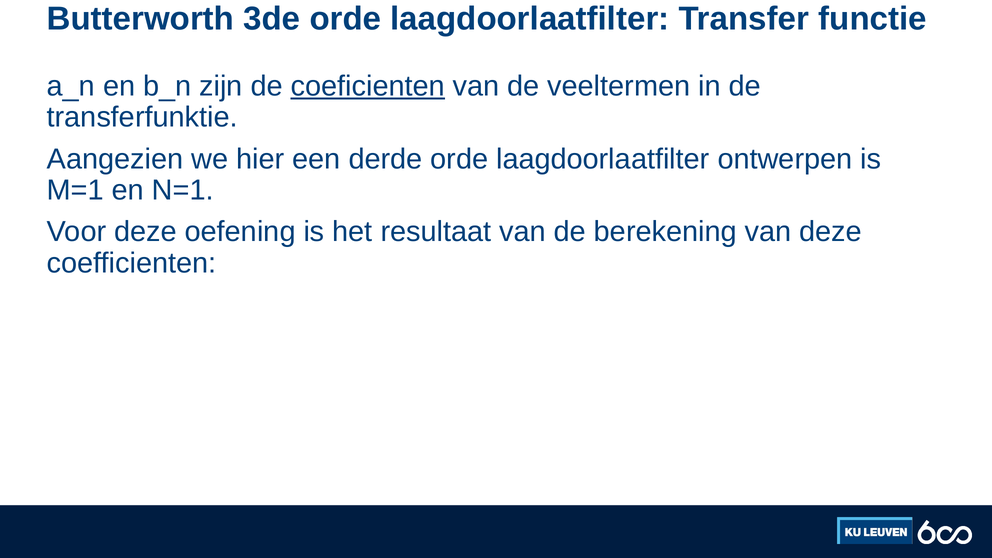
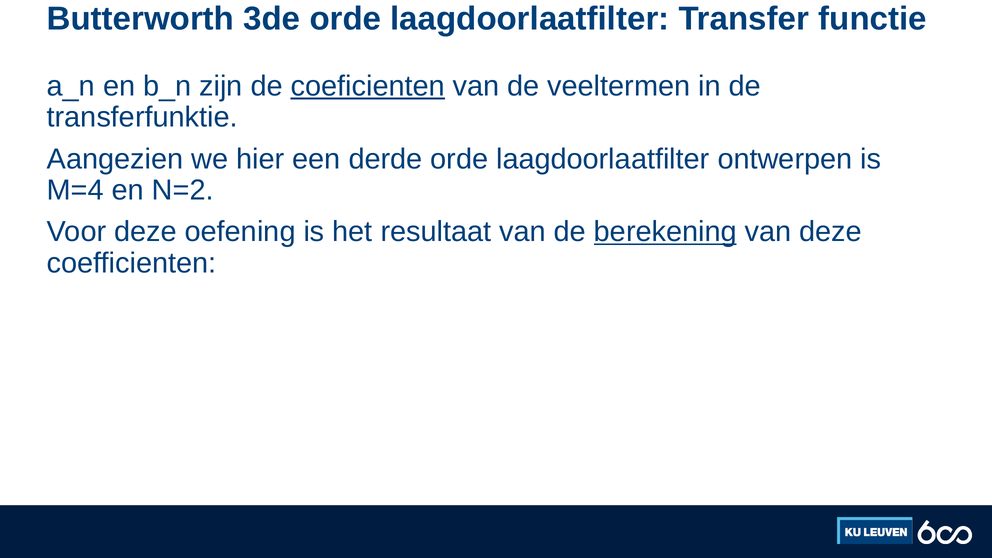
M=1: M=1 -> M=4 (75, 190)
N=1: N=1 -> N=2 (183, 190)
berekening underline: none -> present (665, 232)
